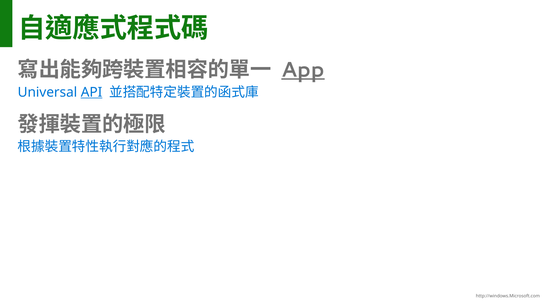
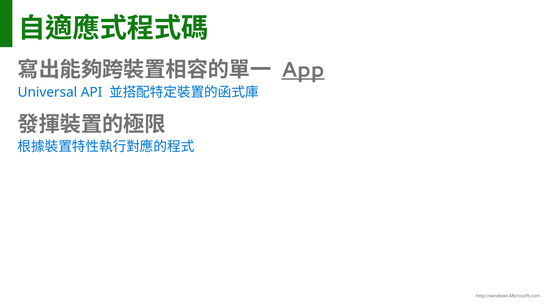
API underline: present -> none (92, 92)
